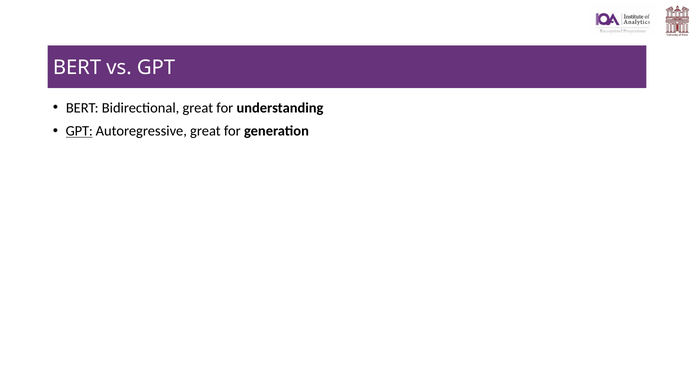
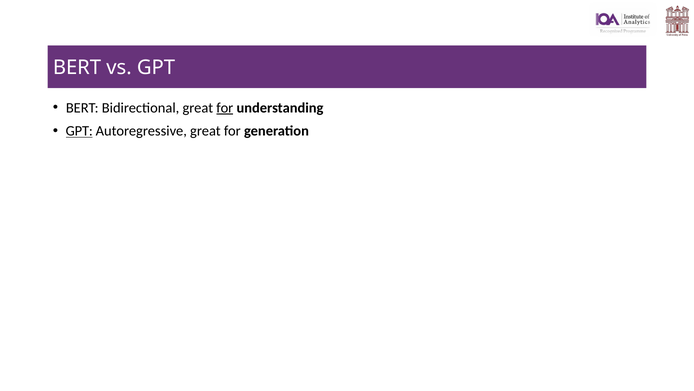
for underline: none -> present (225, 108)
